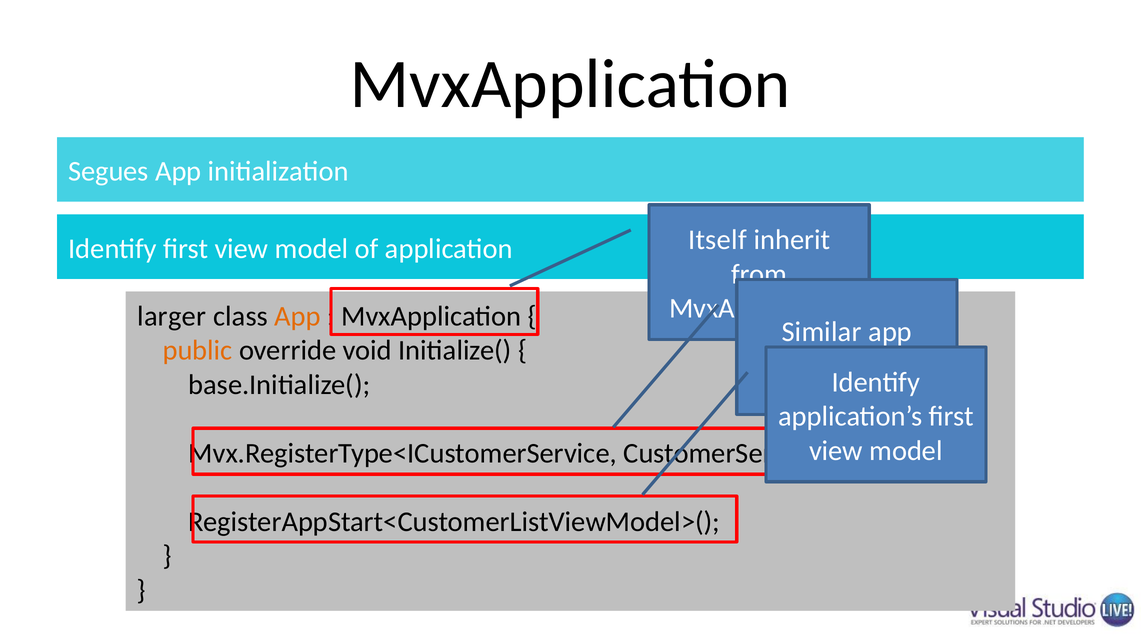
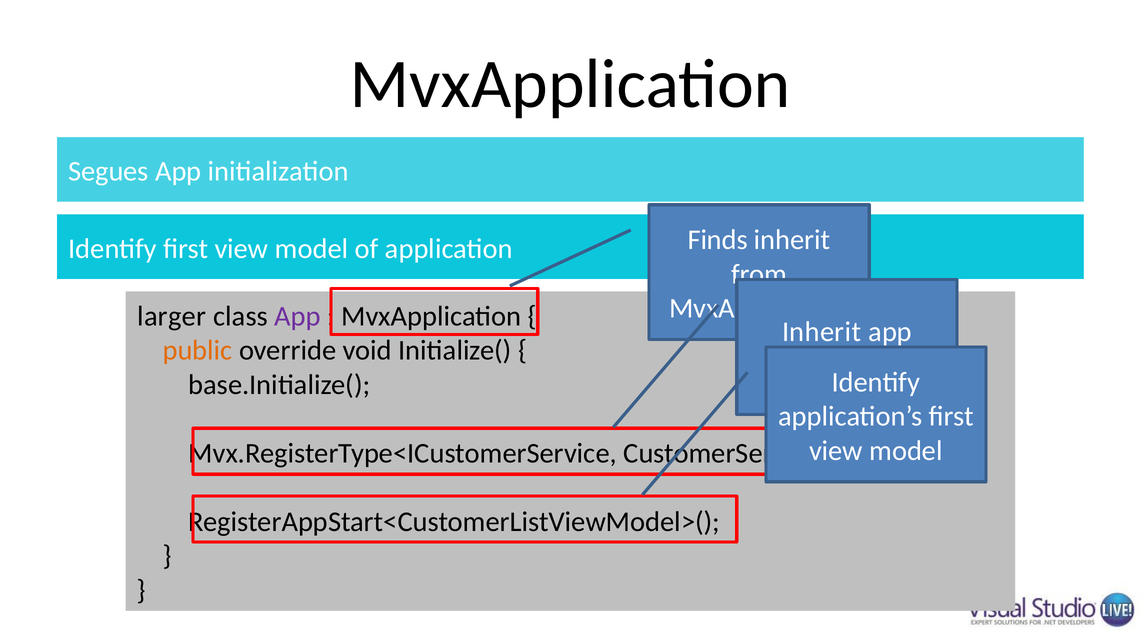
Itself: Itself -> Finds (718, 240)
App colour: orange -> purple (297, 316)
Similar: Similar -> Inherit (822, 332)
